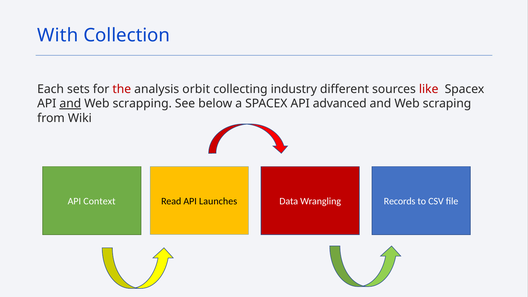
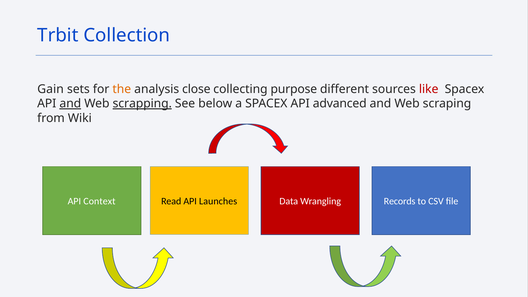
With: With -> Trbit (58, 35)
Each: Each -> Gain (51, 89)
the colour: red -> orange (122, 89)
orbit: orbit -> close (196, 89)
industry: industry -> purpose (294, 89)
scrapping underline: none -> present (142, 104)
